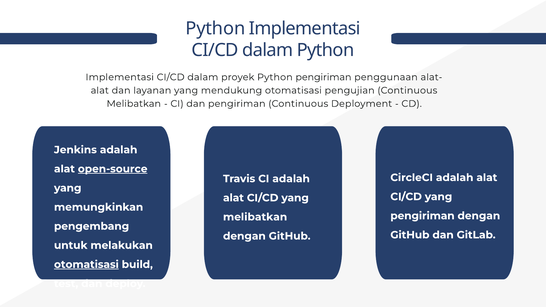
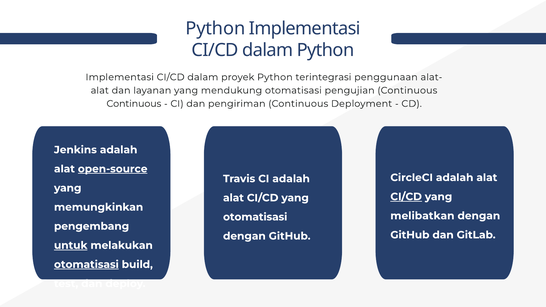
Python pengiriman: pengiriman -> terintegrasi (323, 77)
Melibatkan: Melibatkan -> Continuous (134, 104)
CI/CD underline: none -> present (406, 197)
pengiriman: pengiriman -> melibatkan (422, 216)
melibatkan: melibatkan -> otomatisasi (255, 217)
untuk underline: none -> present (71, 245)
